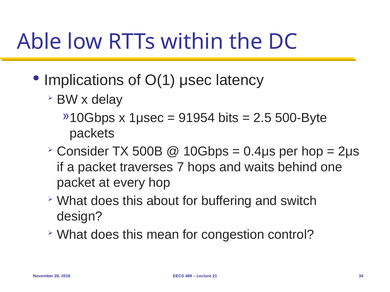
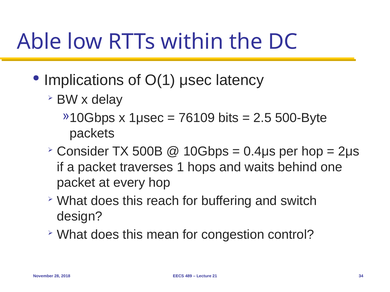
91954: 91954 -> 76109 (197, 118)
7: 7 -> 1 (180, 167)
about: about -> reach (163, 201)
